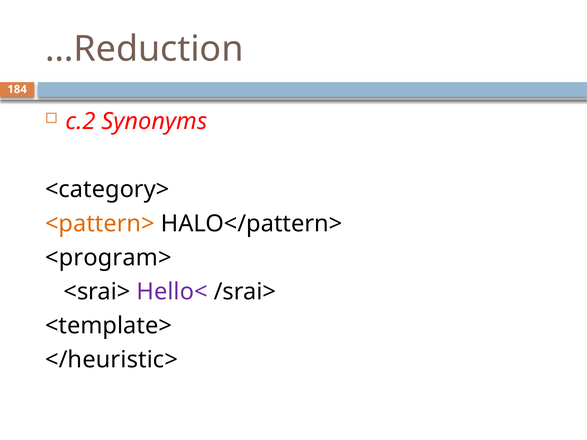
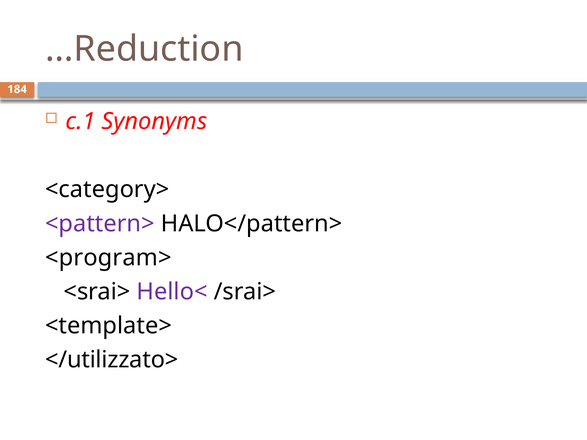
c.2: c.2 -> c.1 (81, 121)
<pattern> colour: orange -> purple (100, 224)
</heuristic>: </heuristic> -> </utilizzato> (112, 360)
